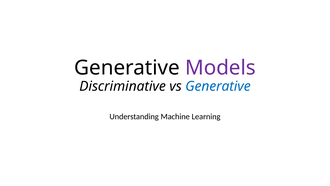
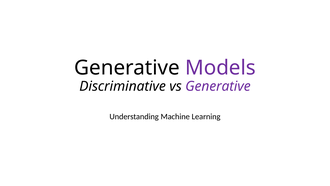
Generative colour: blue -> purple (218, 86)
